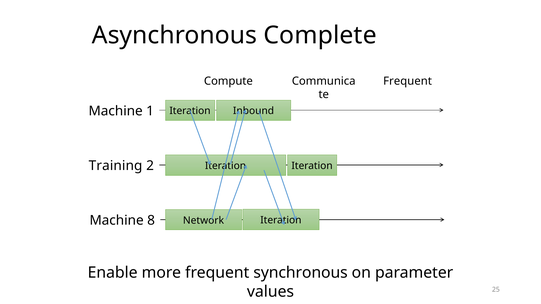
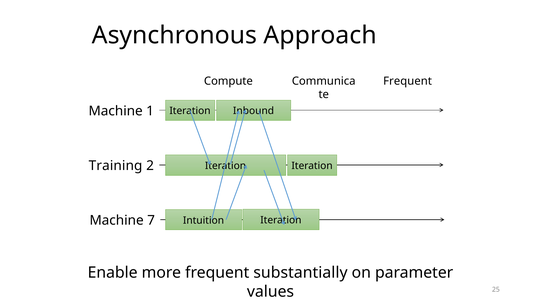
Complete: Complete -> Approach (320, 35)
8: 8 -> 7 (151, 221)
Network: Network -> Intuition (204, 221)
synchronous: synchronous -> substantially (300, 273)
